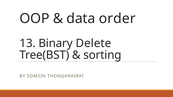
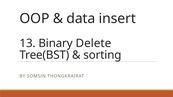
order: order -> insert (117, 19)
